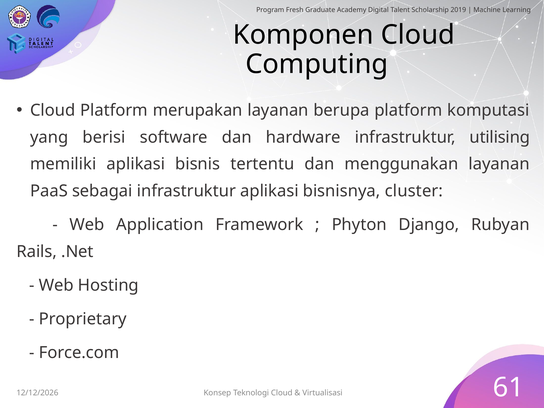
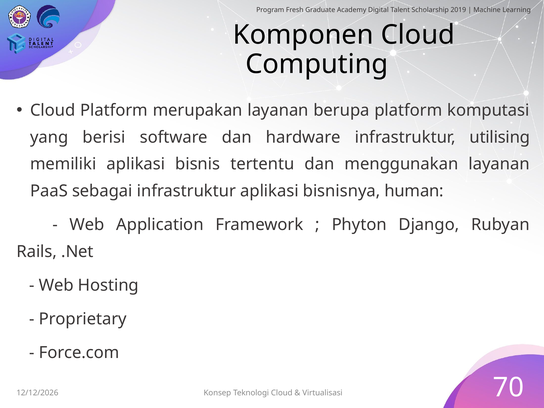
cluster: cluster -> human (414, 191)
61: 61 -> 70 (508, 388)
